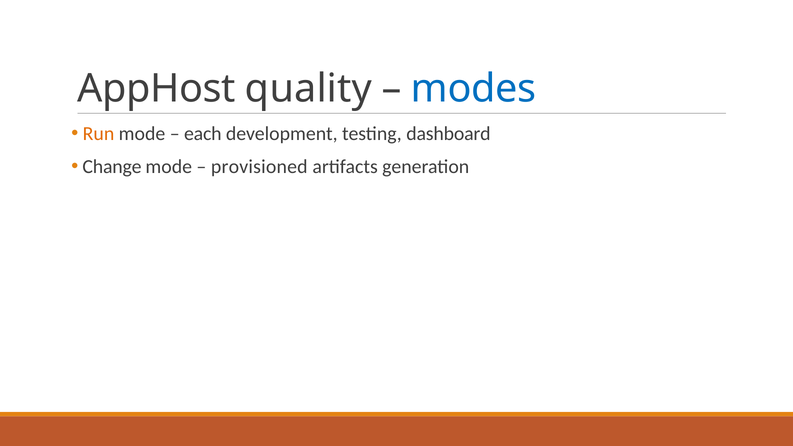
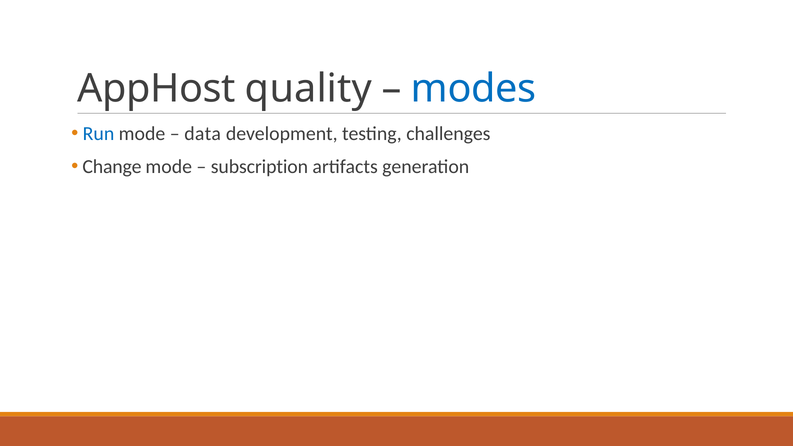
Run colour: orange -> blue (99, 134)
each: each -> data (203, 134)
dashboard: dashboard -> challenges (448, 134)
provisioned: provisioned -> subscription (259, 167)
